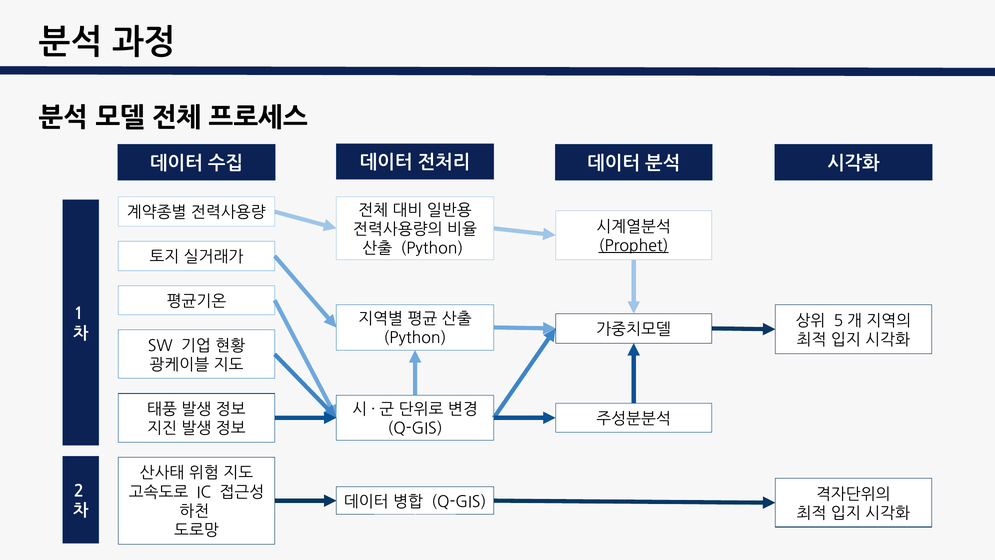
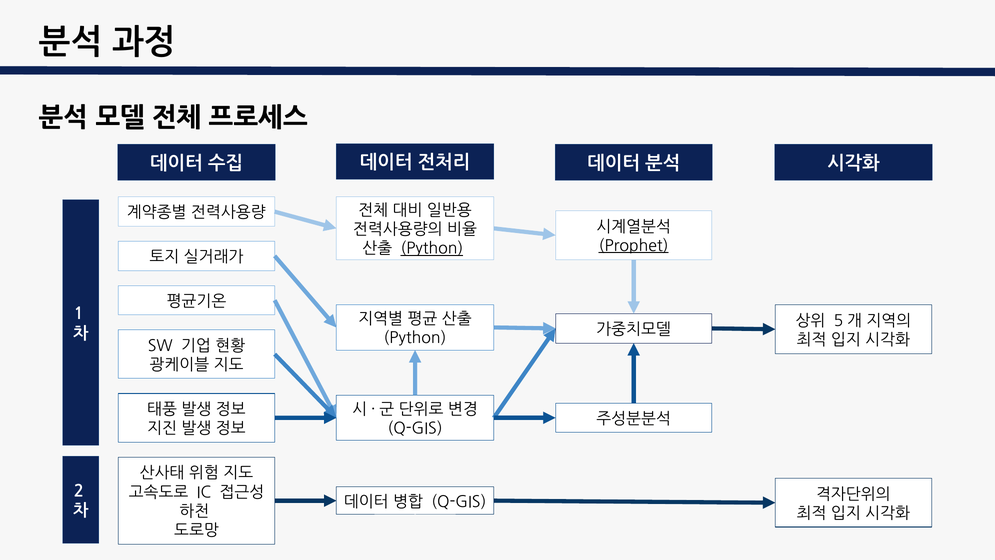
Python underline: none -> present (432, 248)
